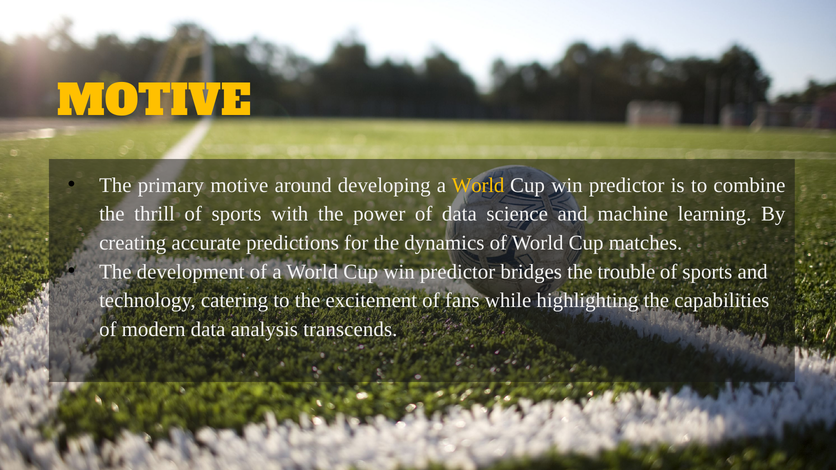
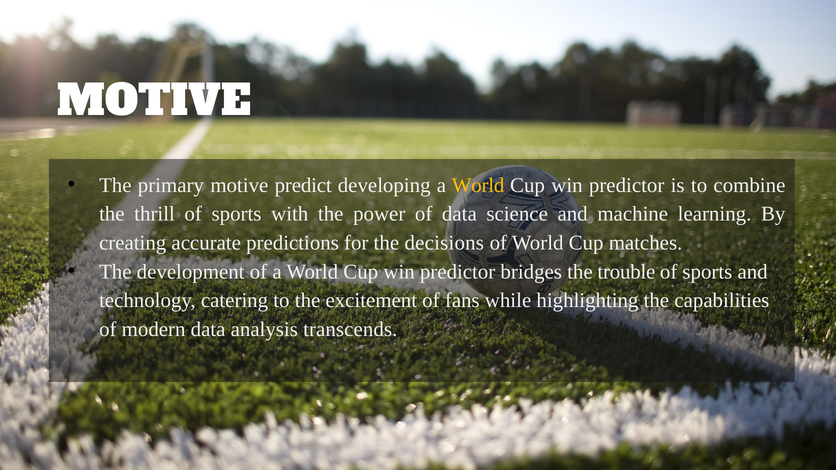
MOTIVE colour: yellow -> white (154, 101)
around: around -> predict (303, 185)
dynamics: dynamics -> decisions (444, 243)
